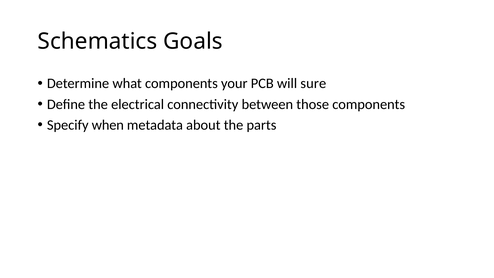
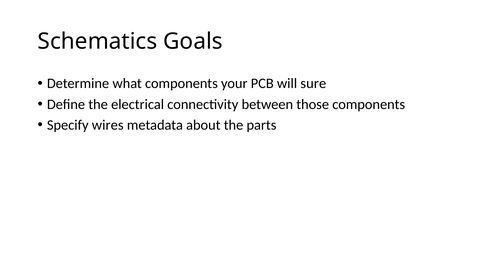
when: when -> wires (108, 125)
